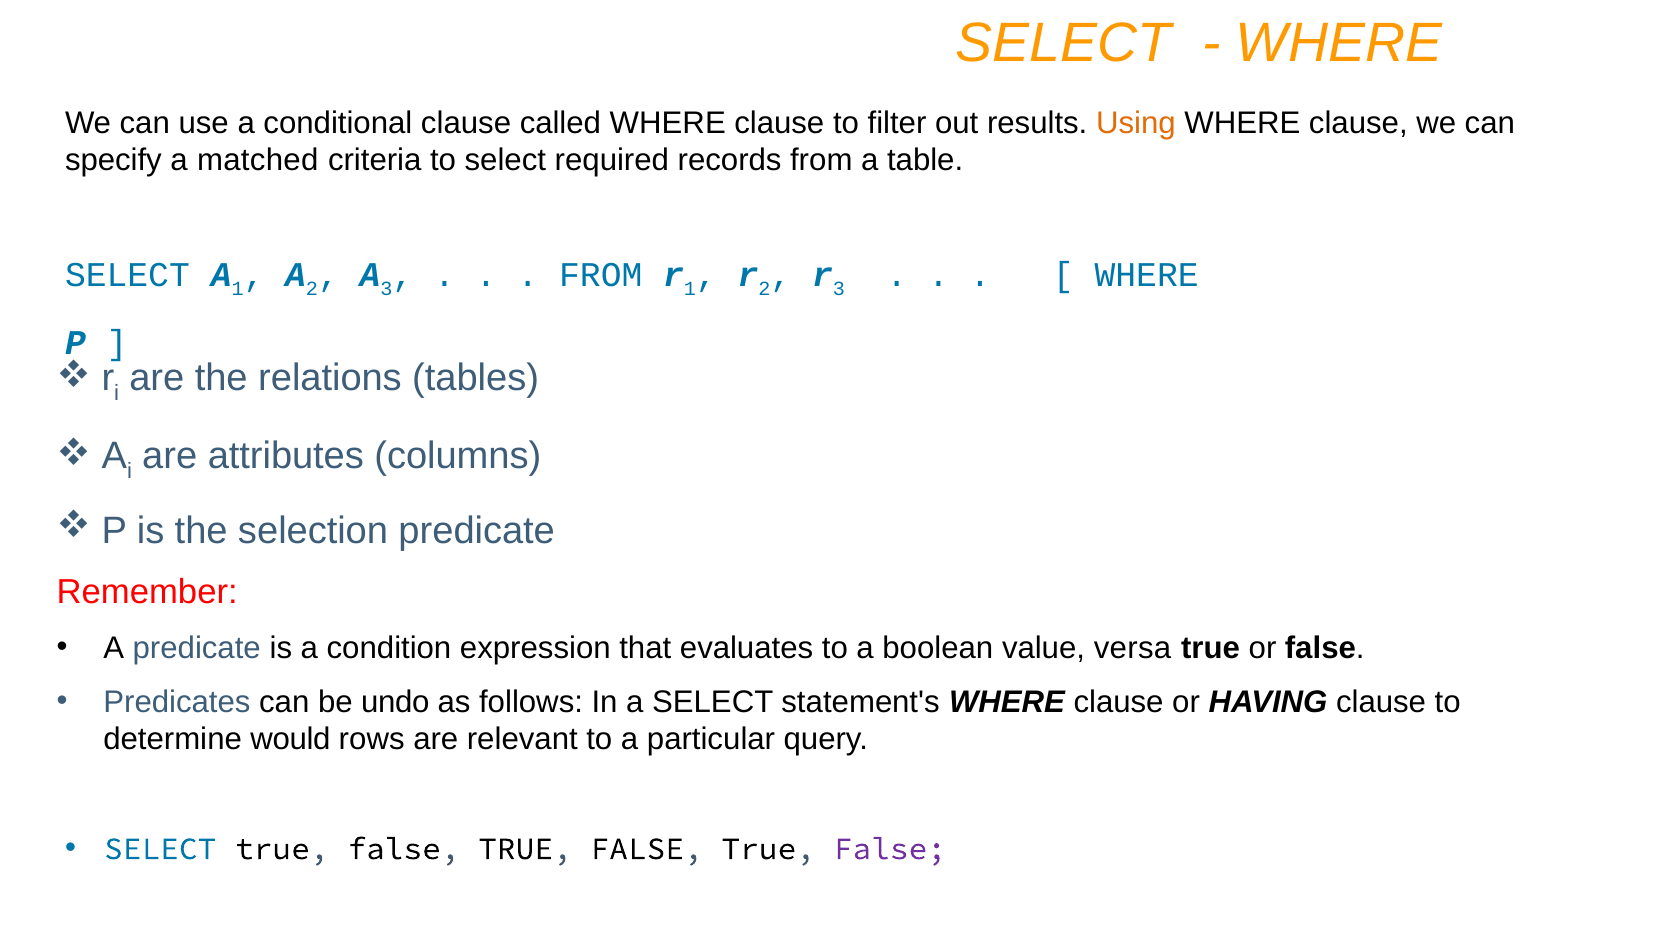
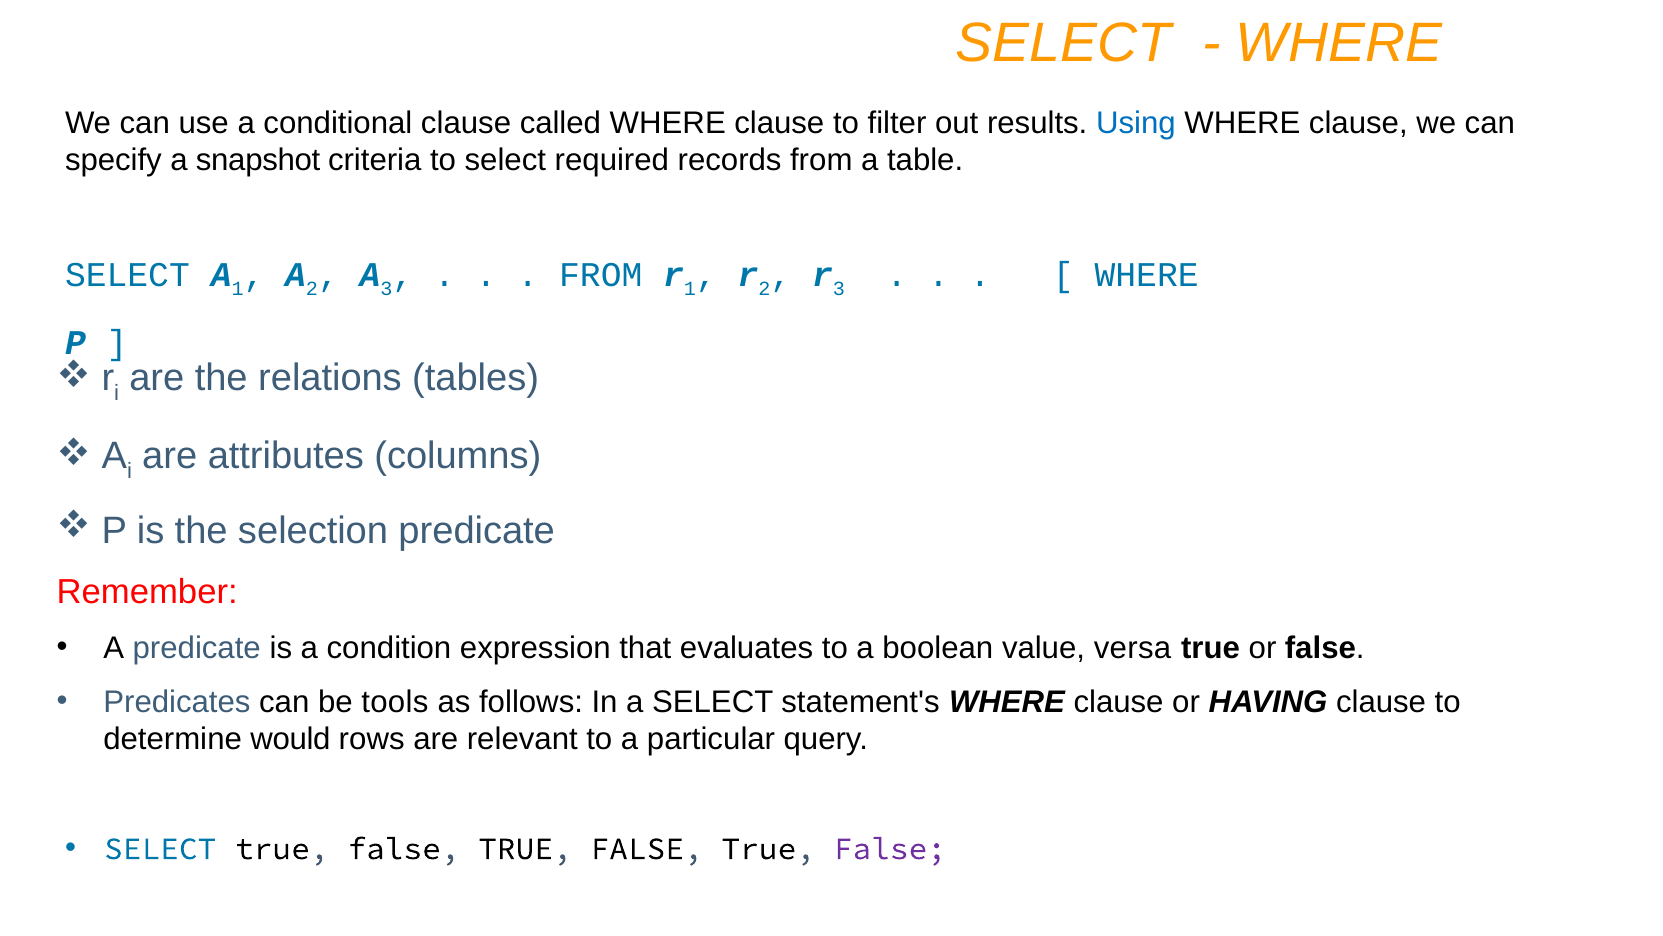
Using colour: orange -> blue (1136, 123)
matched: matched -> snapshot (258, 160)
undo: undo -> tools (395, 702)
